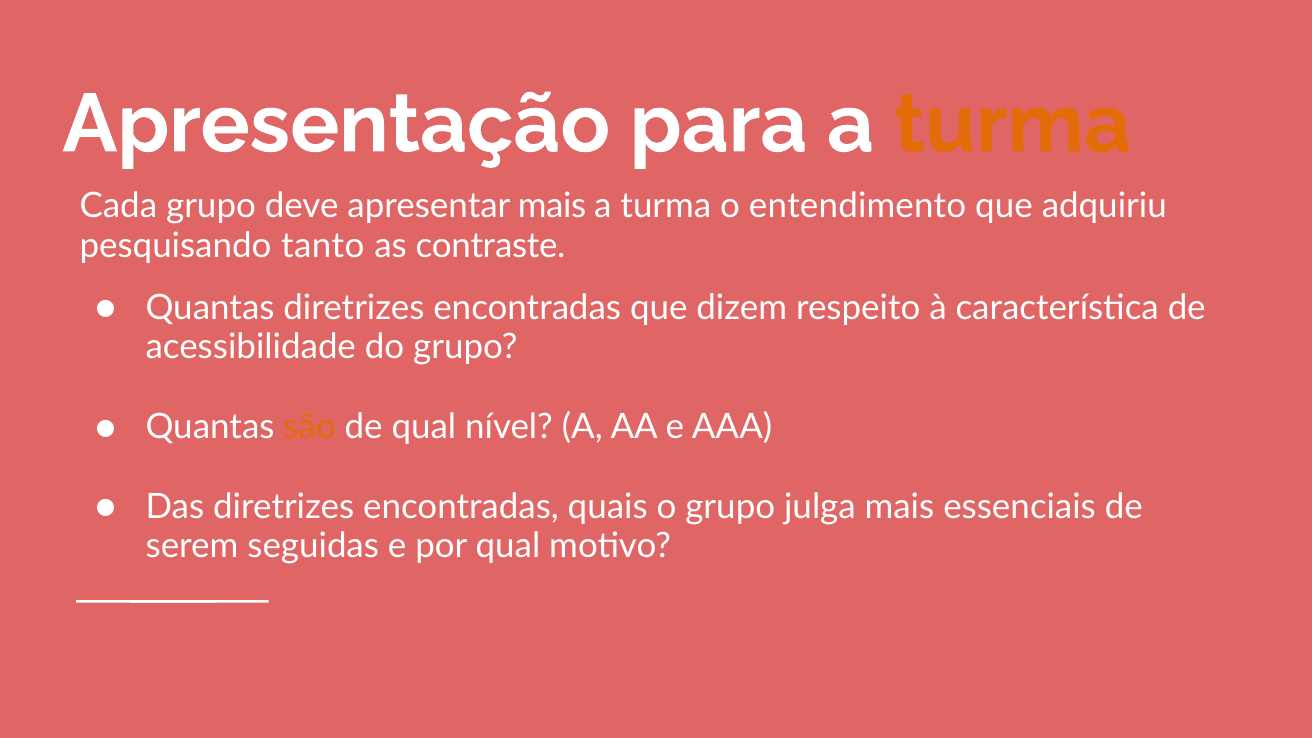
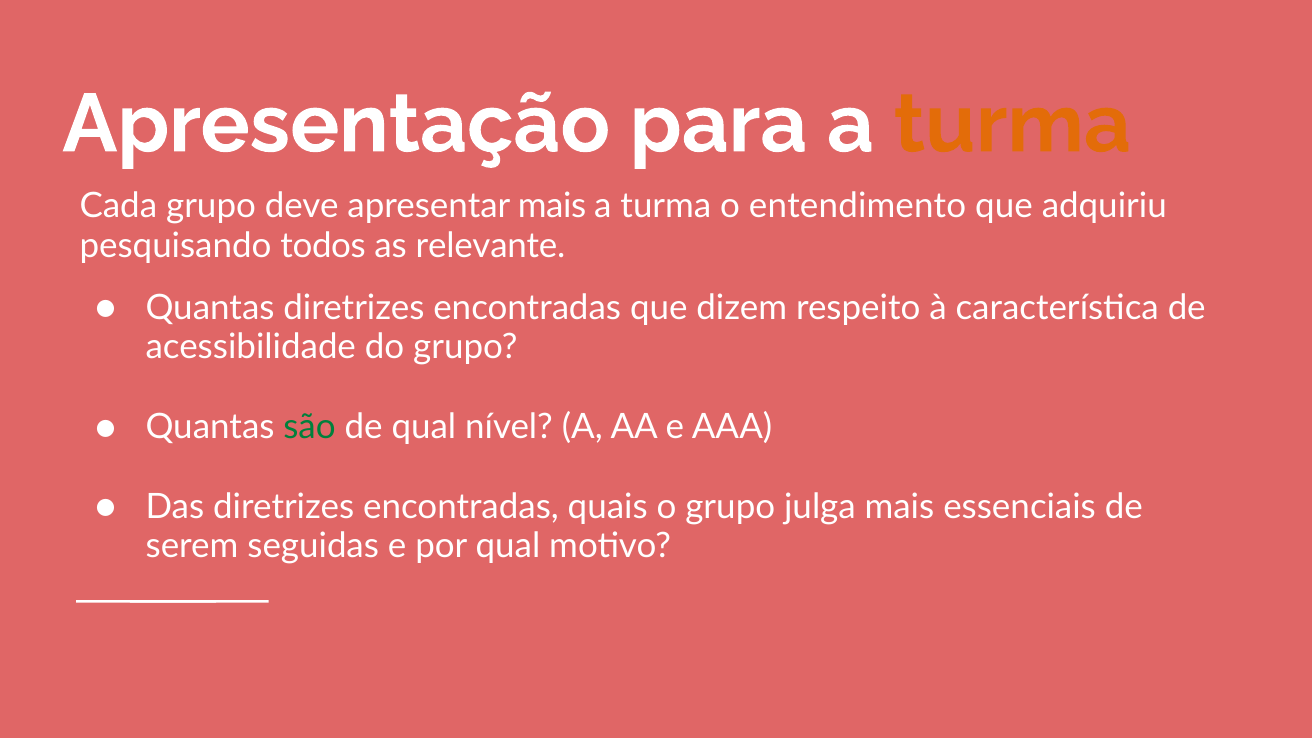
tanto: tanto -> todos (323, 246)
contraste: contraste -> relevante (490, 246)
são colour: orange -> green (309, 427)
